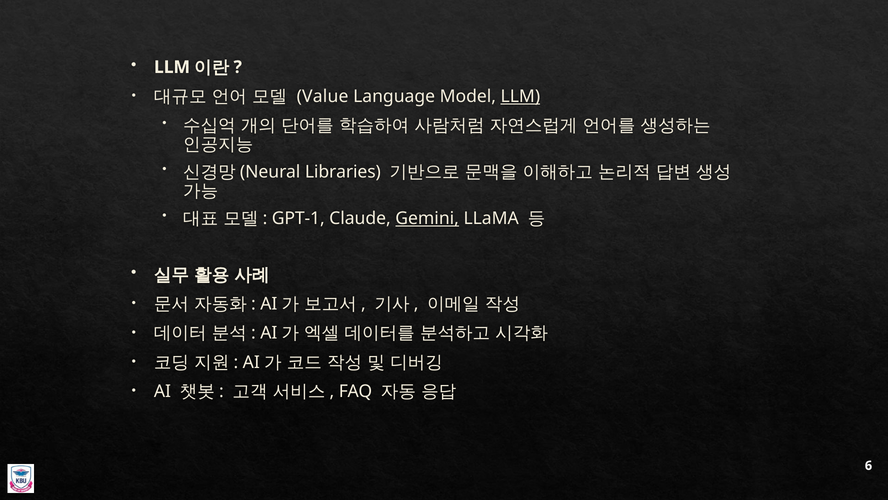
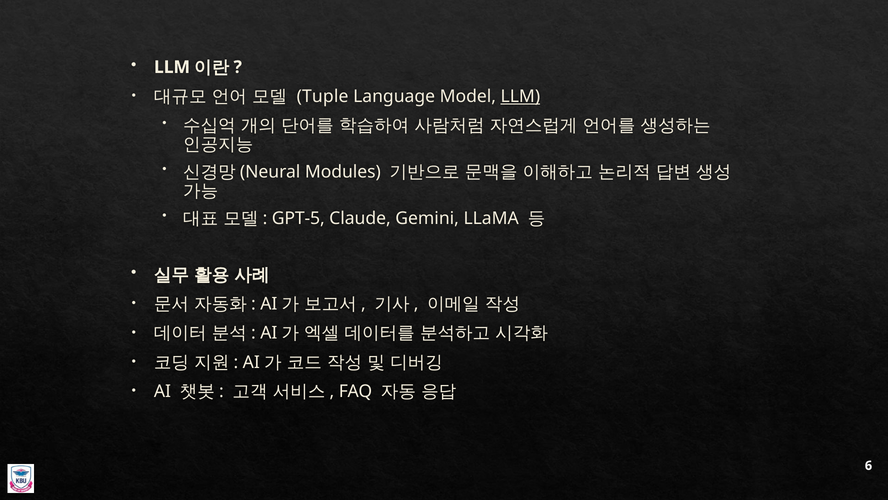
Value: Value -> Tuple (323, 96)
Libraries: Libraries -> Modules (343, 172)
GPT-1: GPT-1 -> GPT-5 (298, 218)
Gemini underline: present -> none (427, 218)
